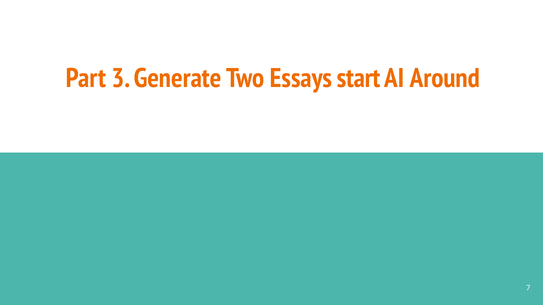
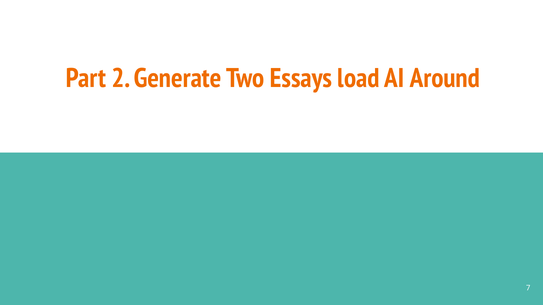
3: 3 -> 2 (121, 78)
start: start -> load (358, 78)
